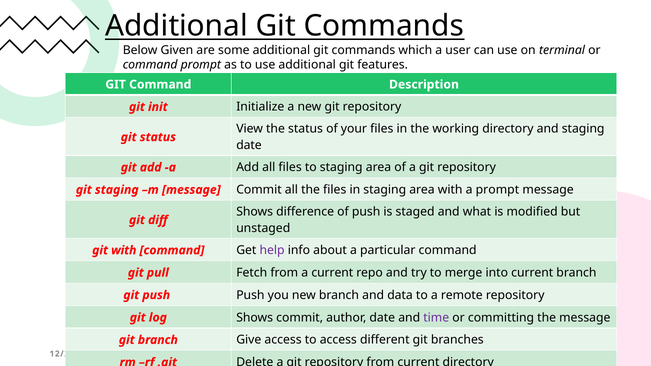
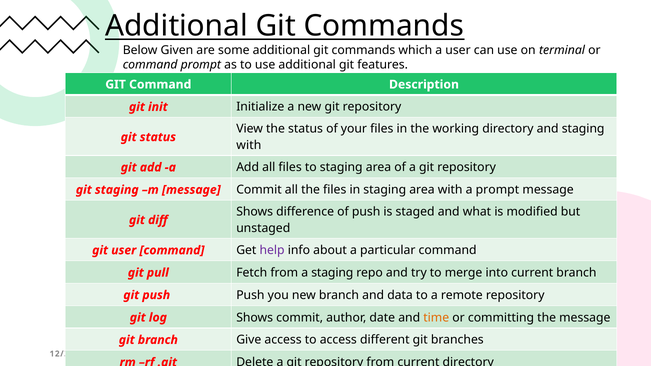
date: date -> with (249, 145)
git with: with -> user (124, 250)
a current: current -> staging (332, 273)
time colour: purple -> orange (436, 318)
